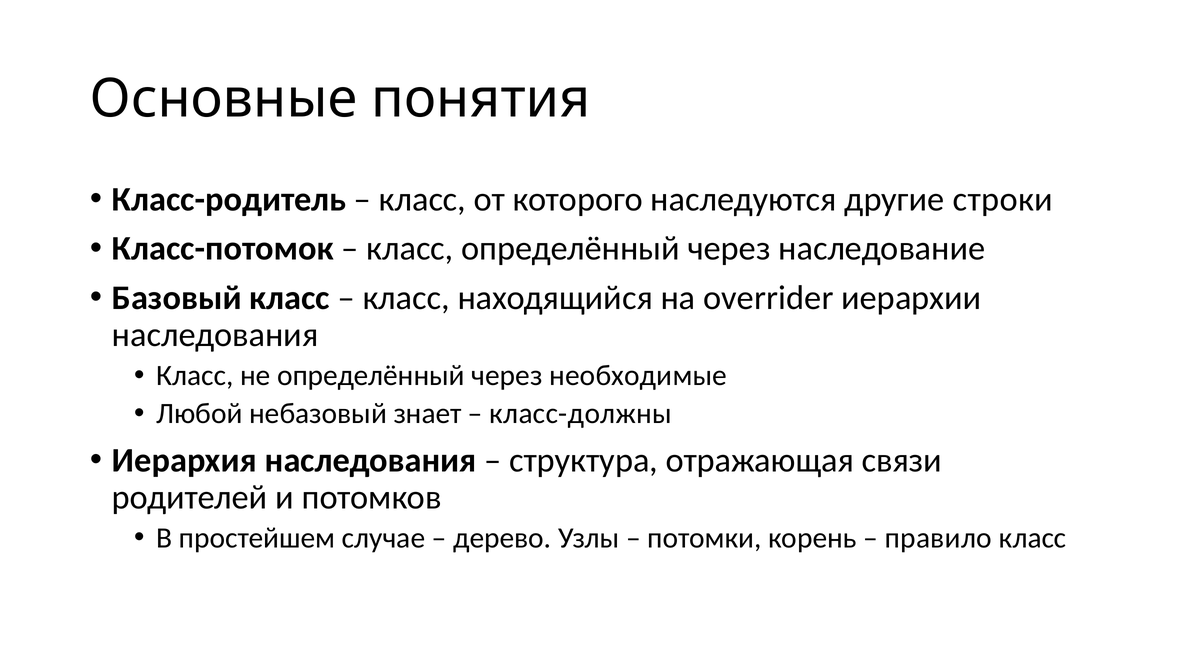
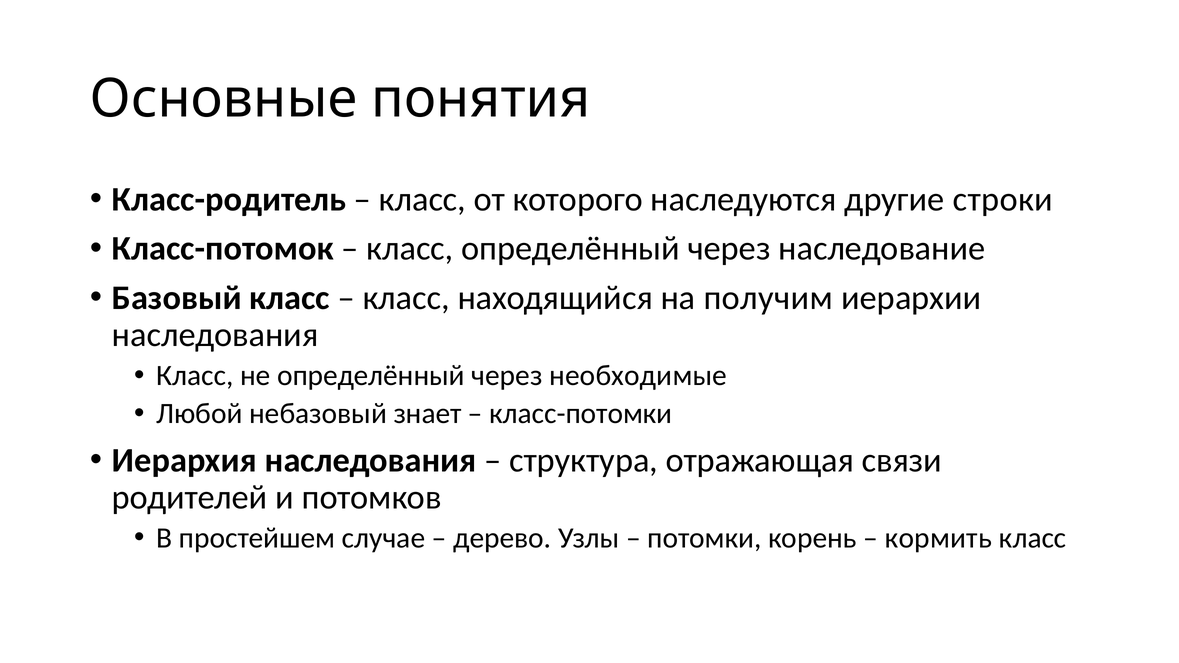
overrider: overrider -> получим (768, 298)
класс-должны: класс-должны -> класс-потомки (581, 414)
правило: правило -> кормить (938, 538)
